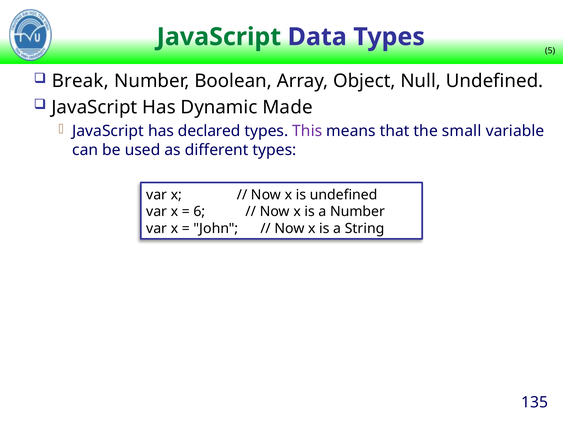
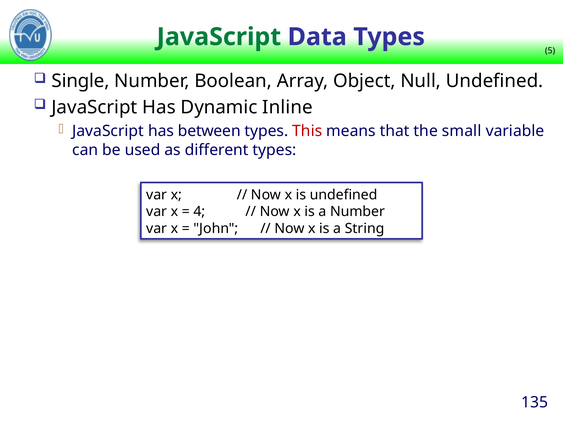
Break: Break -> Single (81, 81)
Made: Made -> Inline (288, 107)
declared: declared -> between (209, 131)
This colour: purple -> red (307, 131)
6: 6 -> 4 (199, 212)
